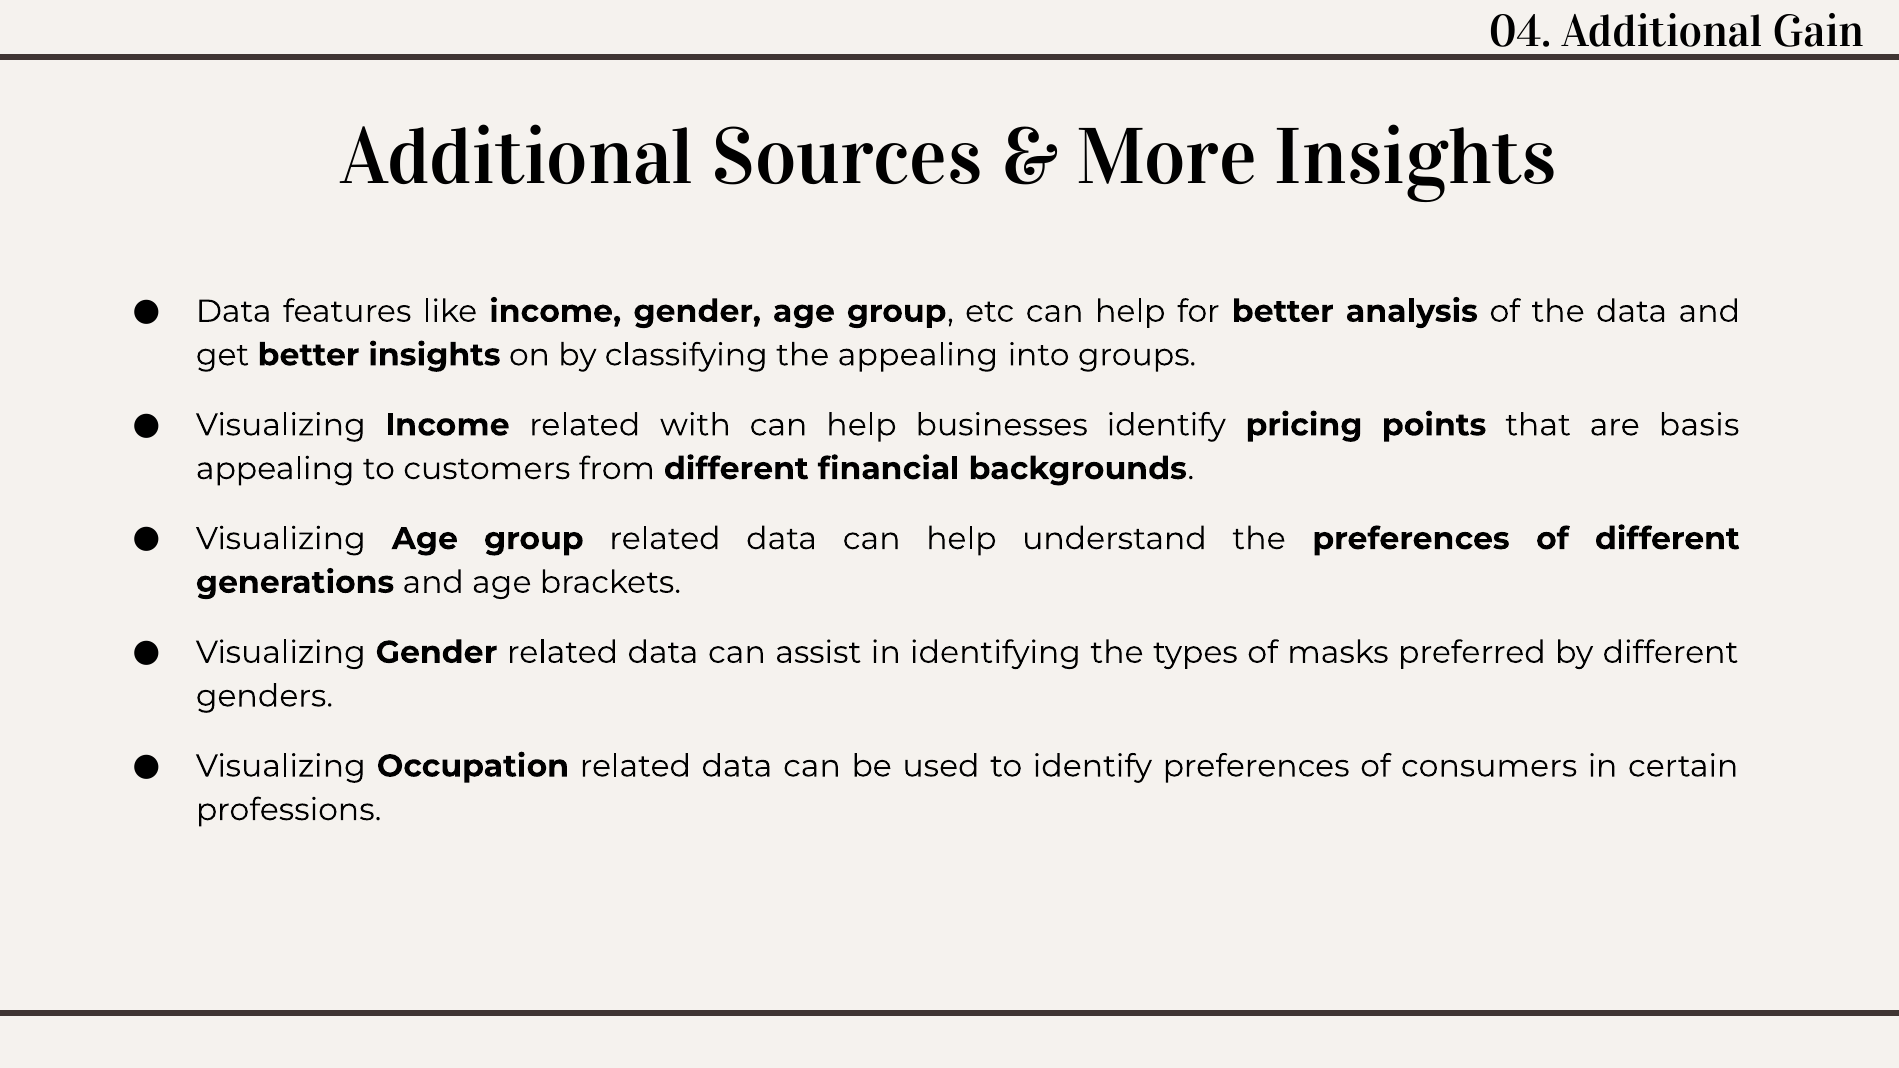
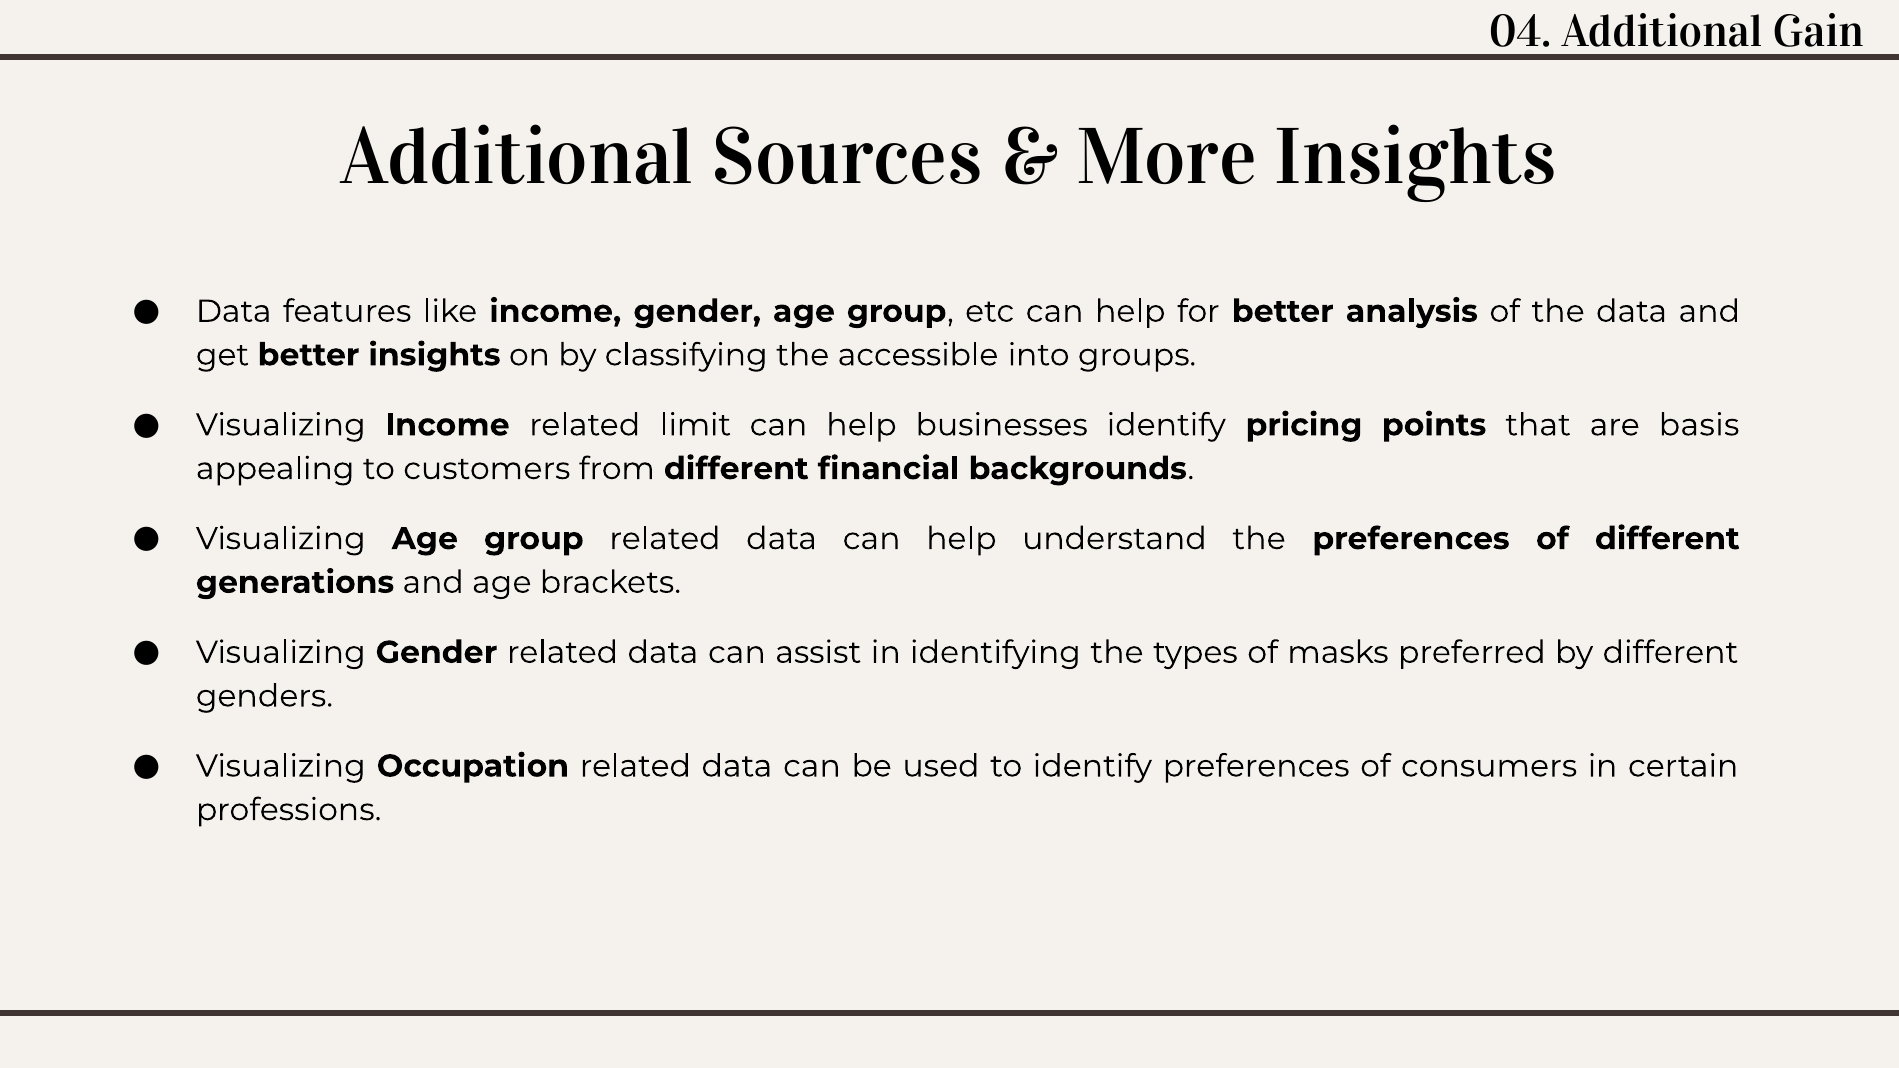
the appealing: appealing -> accessible (918, 355)
with: with -> limit (696, 425)
